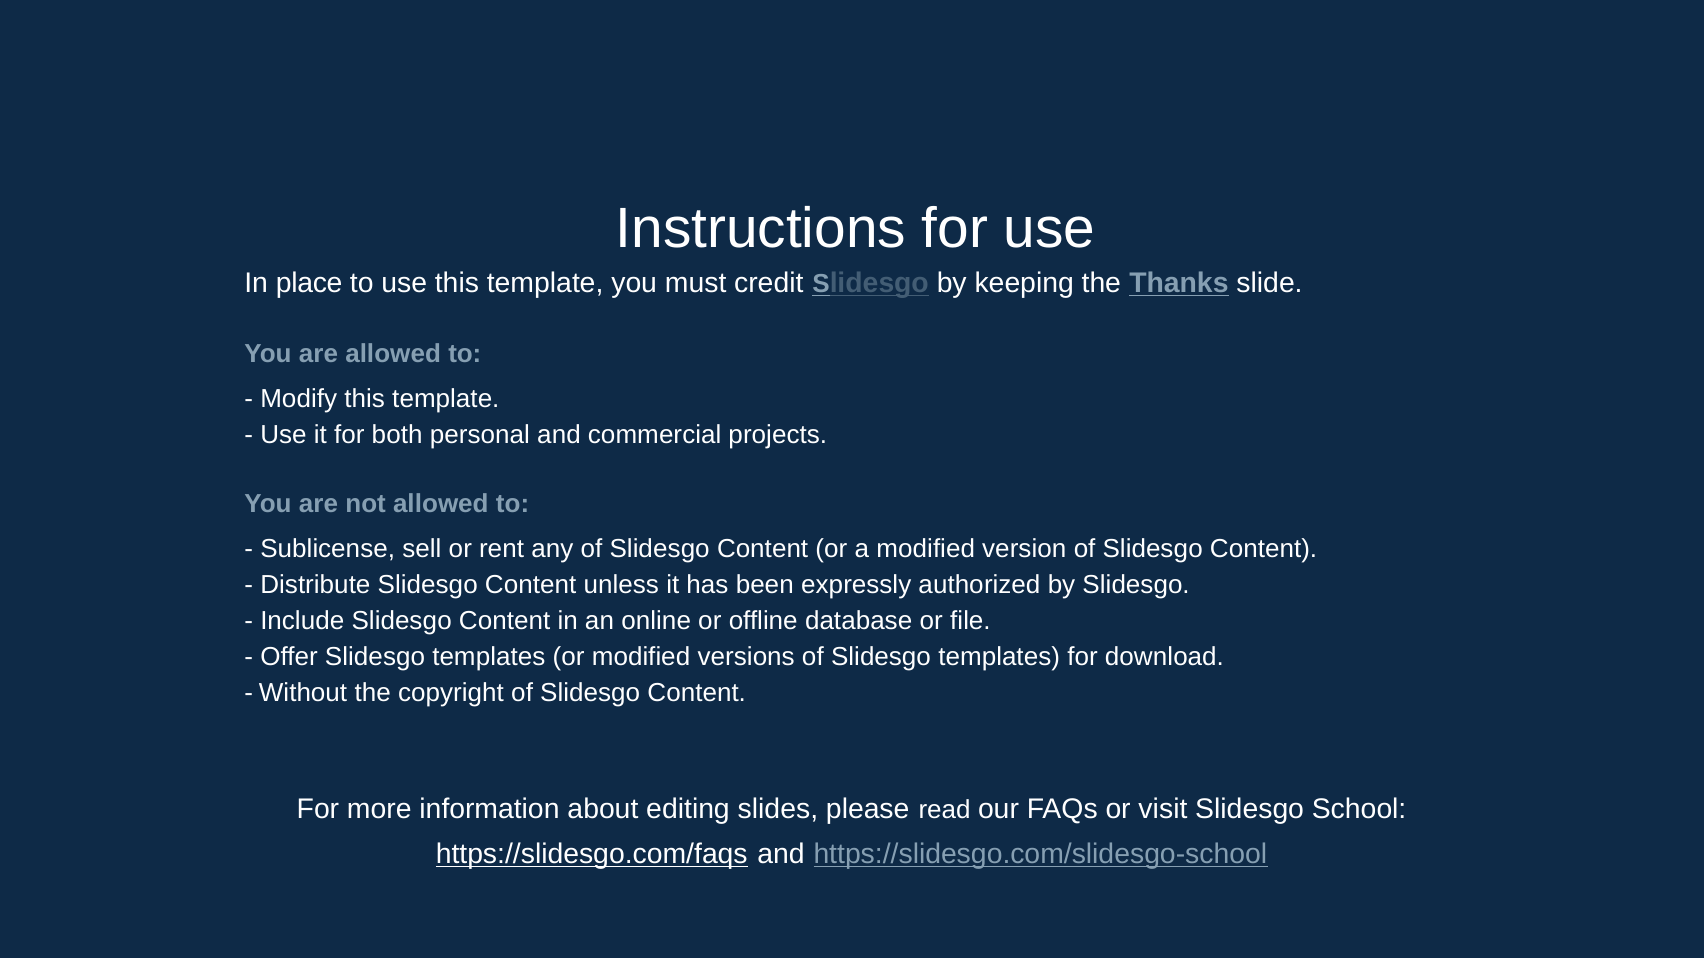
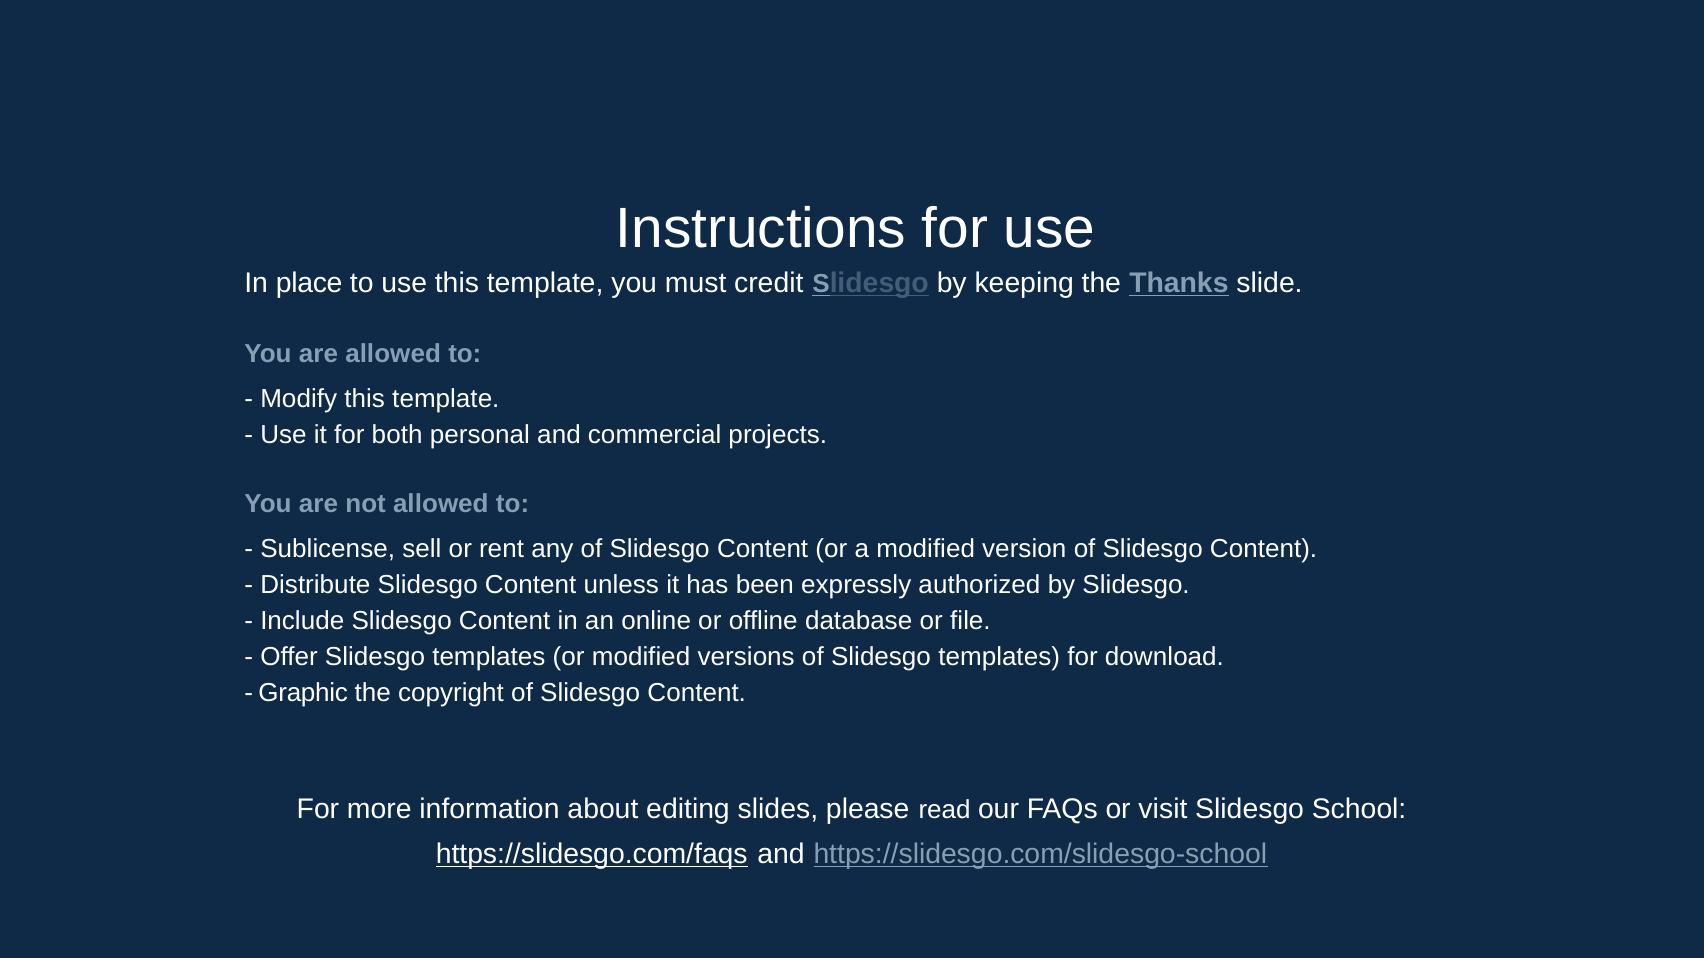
Without: Without -> Graphic (303, 693)
